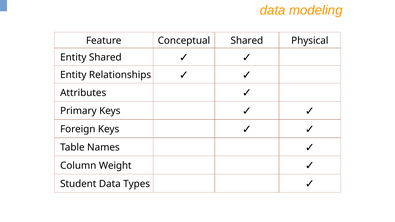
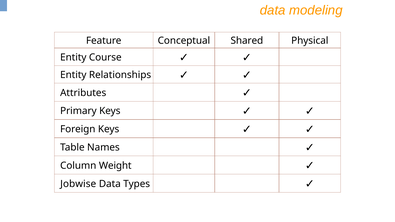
Entity Shared: Shared -> Course (105, 57)
Student: Student -> Jobwise (78, 184)
